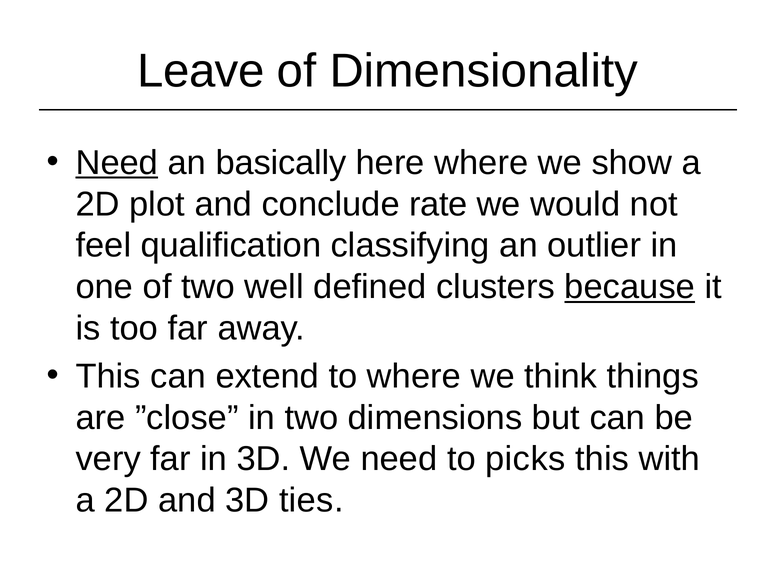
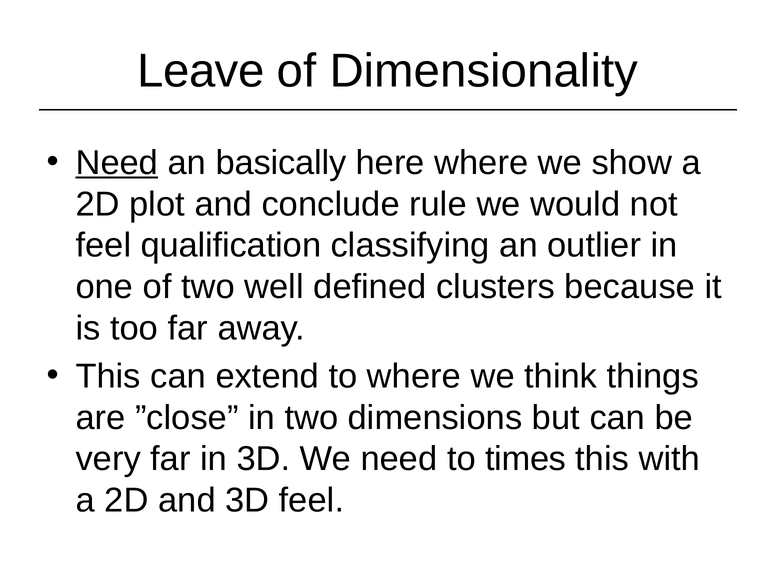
rate: rate -> rule (438, 204)
because underline: present -> none (630, 287)
picks: picks -> times (526, 459)
3D ties: ties -> feel (311, 500)
